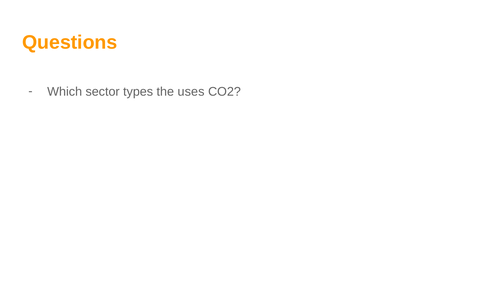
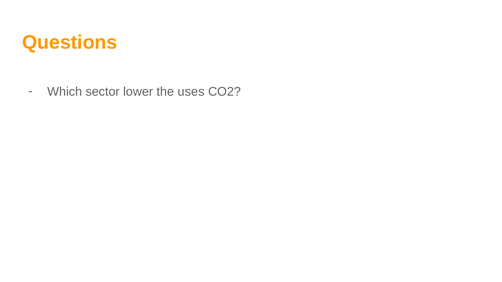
types: types -> lower (138, 92)
